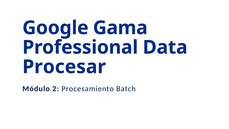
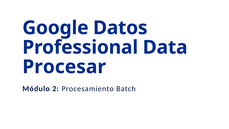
Gama: Gama -> Datos (120, 28)
